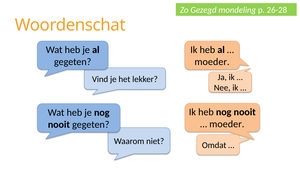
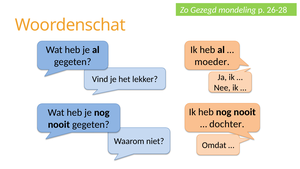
moeder: moeder -> dochter (227, 124)
